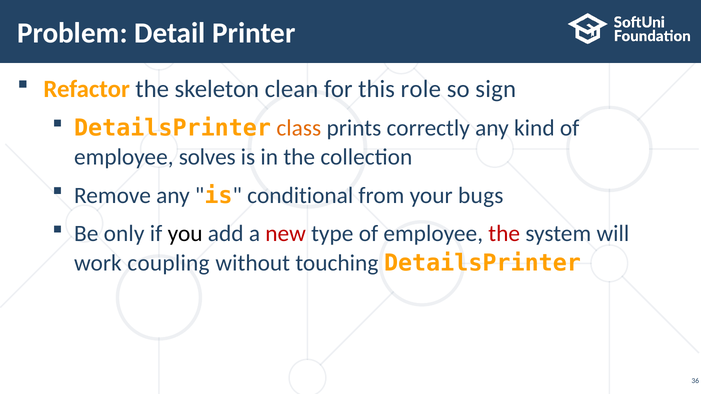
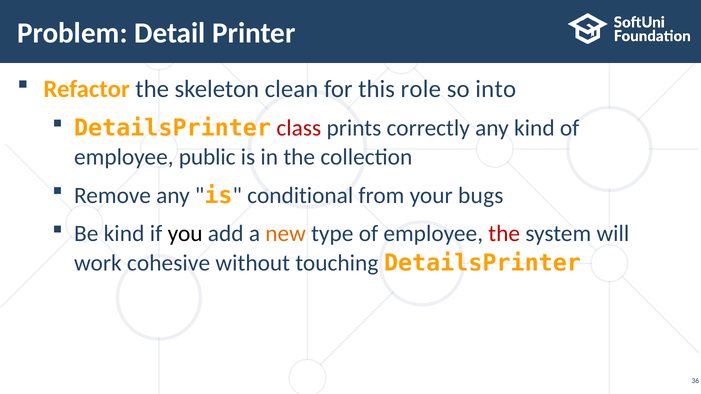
sign: sign -> into (496, 89)
class colour: orange -> red (299, 128)
solves: solves -> public (207, 157)
Be only: only -> kind (124, 234)
new colour: red -> orange (286, 234)
coupling: coupling -> cohesive (169, 263)
